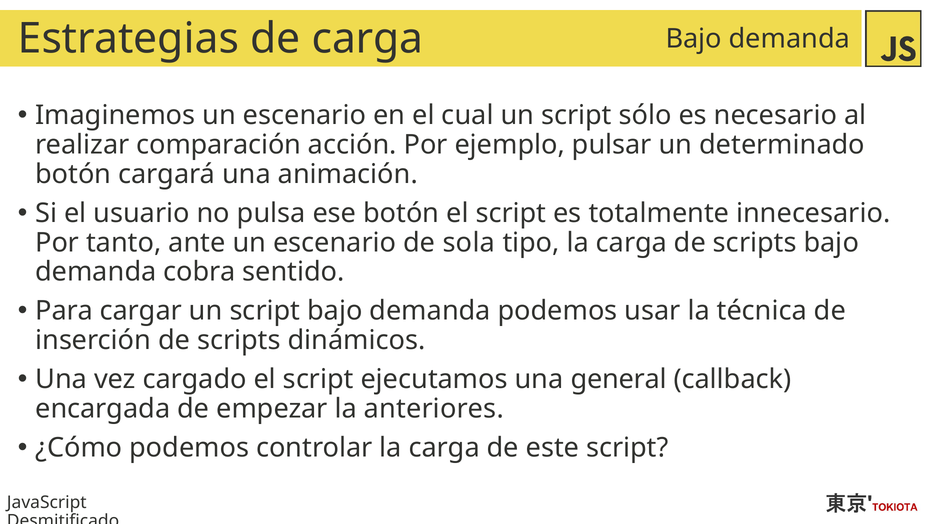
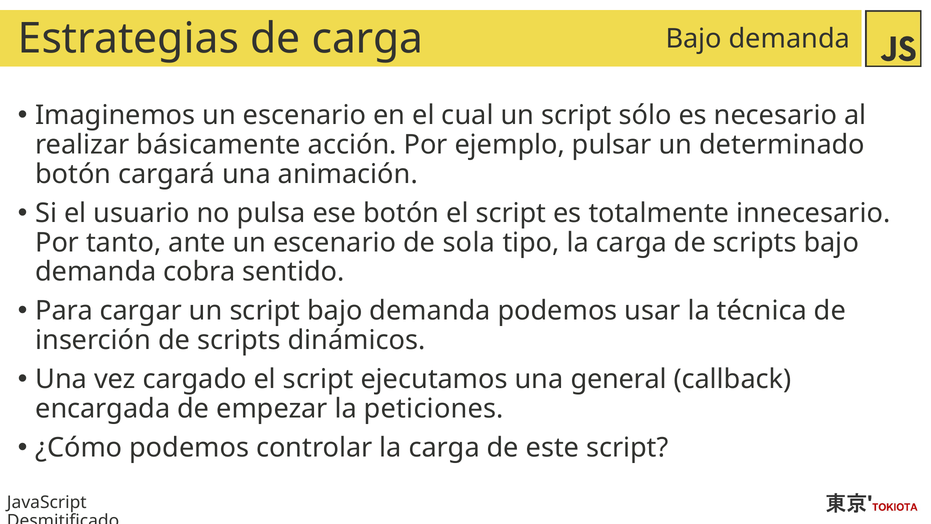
comparación: comparación -> básicamente (219, 145)
anteriores: anteriores -> peticiones (434, 408)
